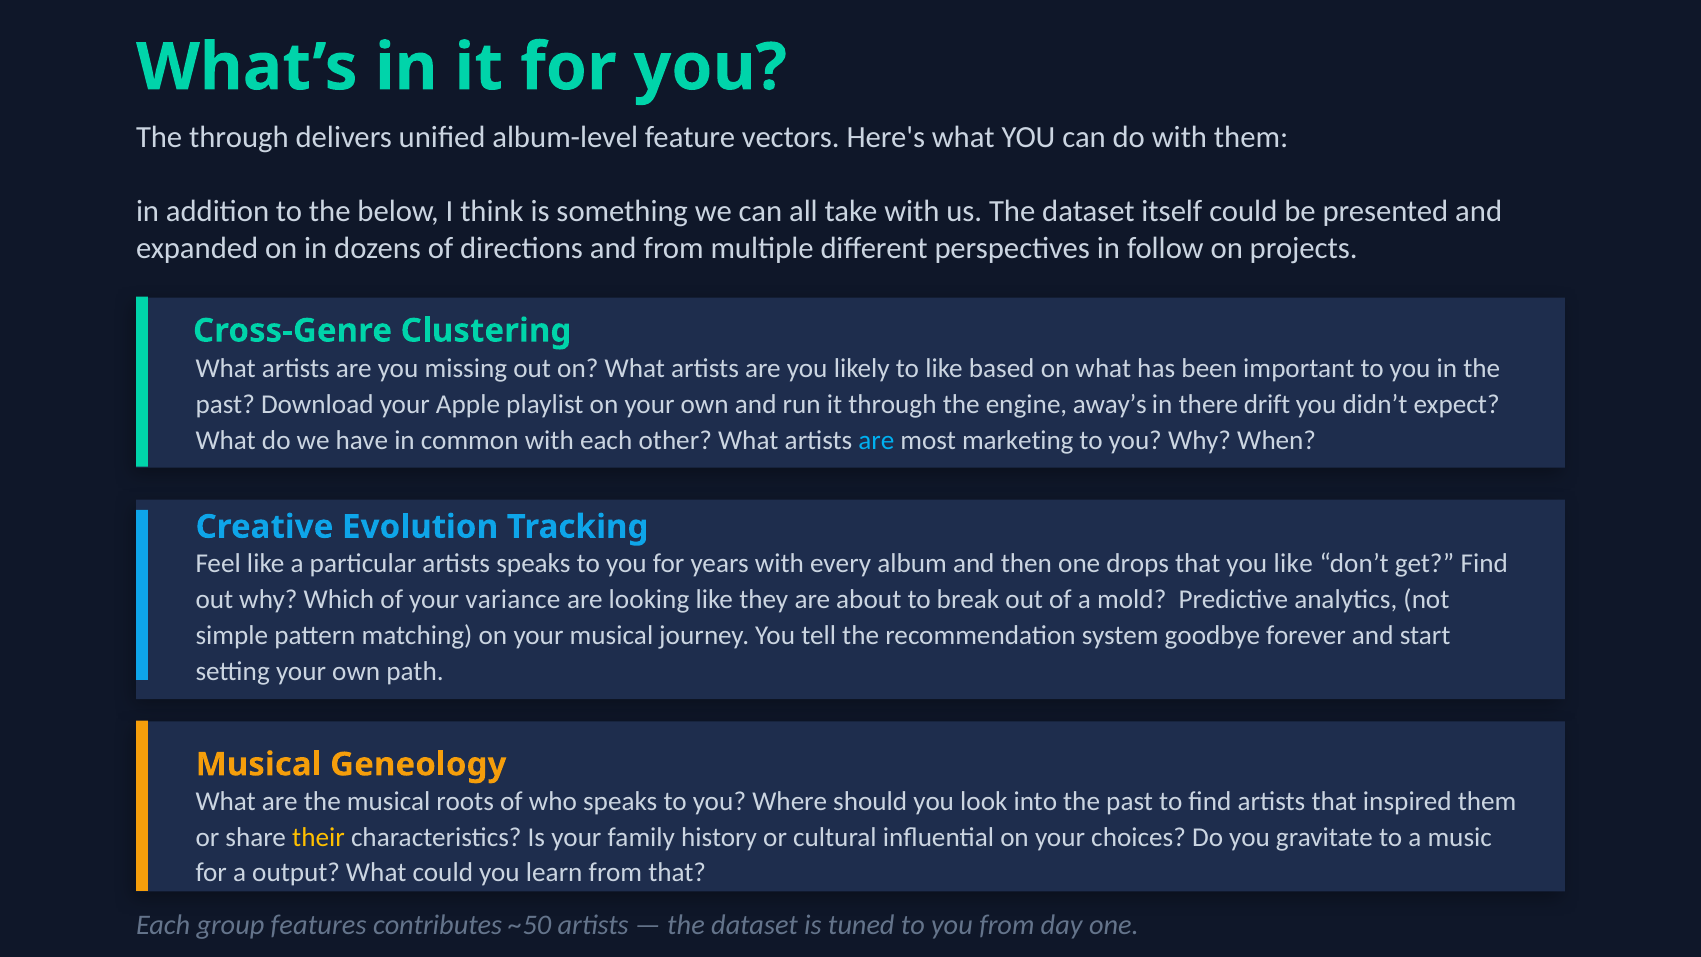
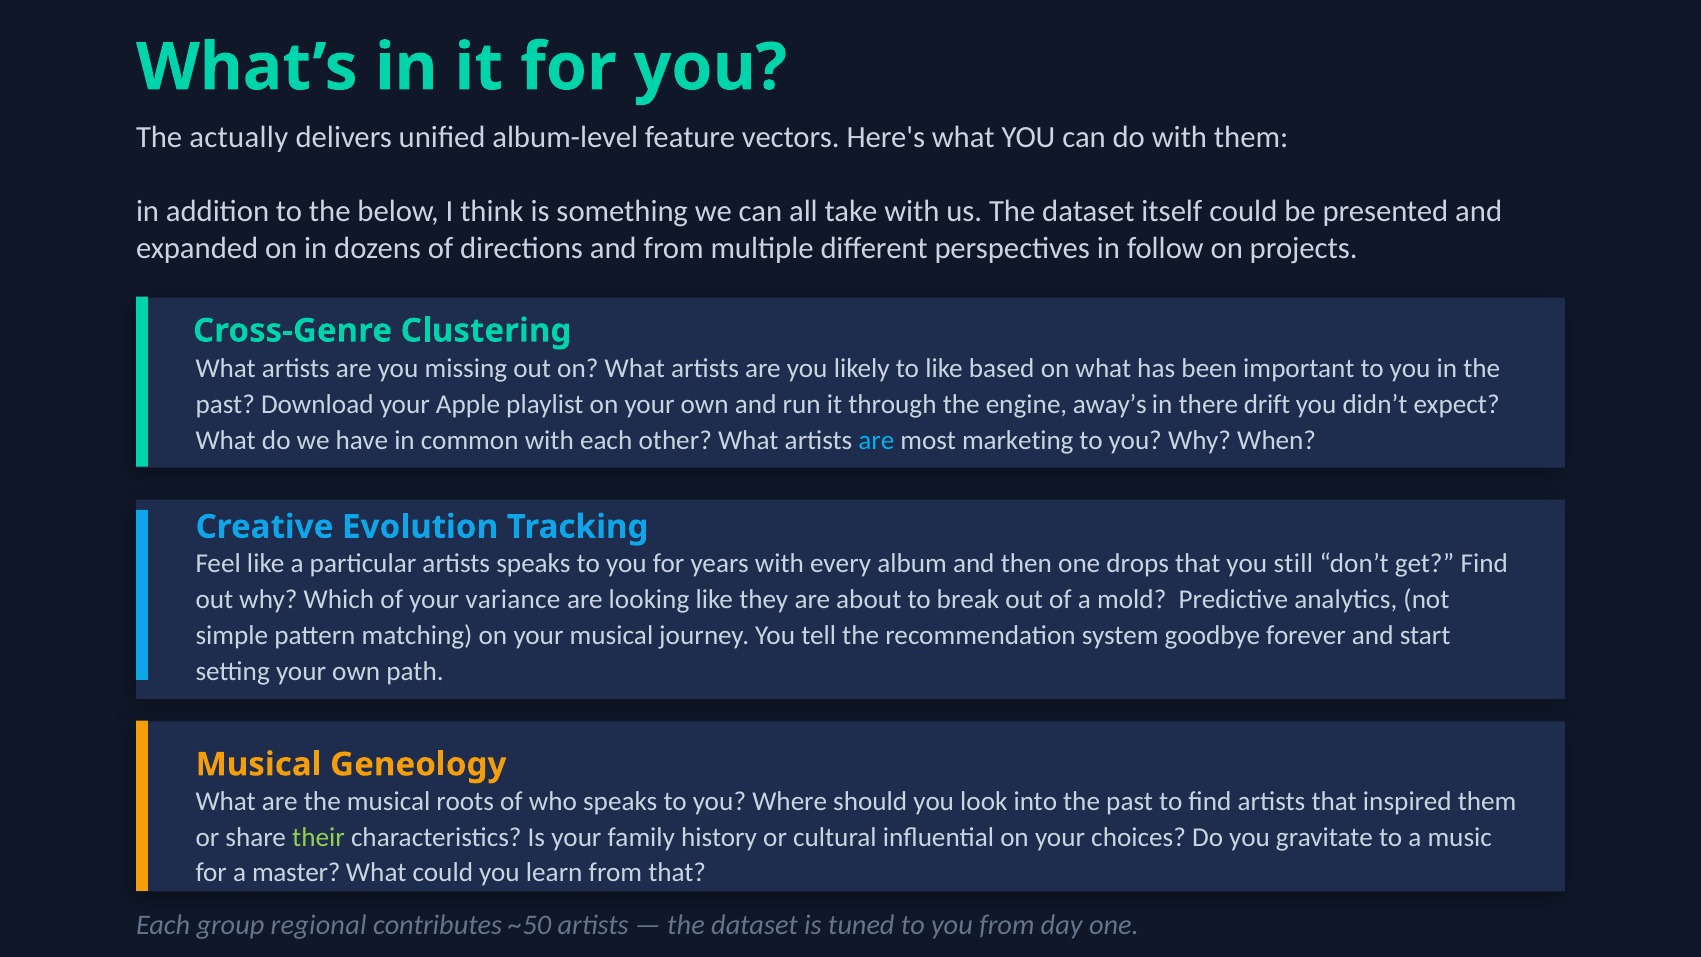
The through: through -> actually (239, 138)
you like: like -> still (1293, 564)
their colour: yellow -> light green (318, 837)
output: output -> master (296, 873)
features: features -> regional (319, 925)
